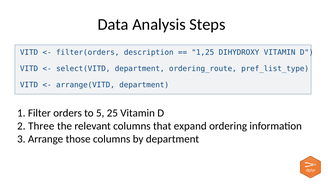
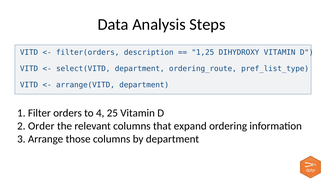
5: 5 -> 4 (100, 113)
Three: Three -> Order (41, 126)
